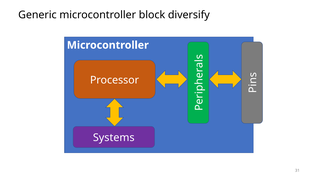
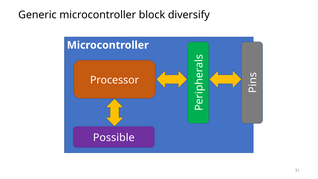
Systems: Systems -> Possible (114, 138)
